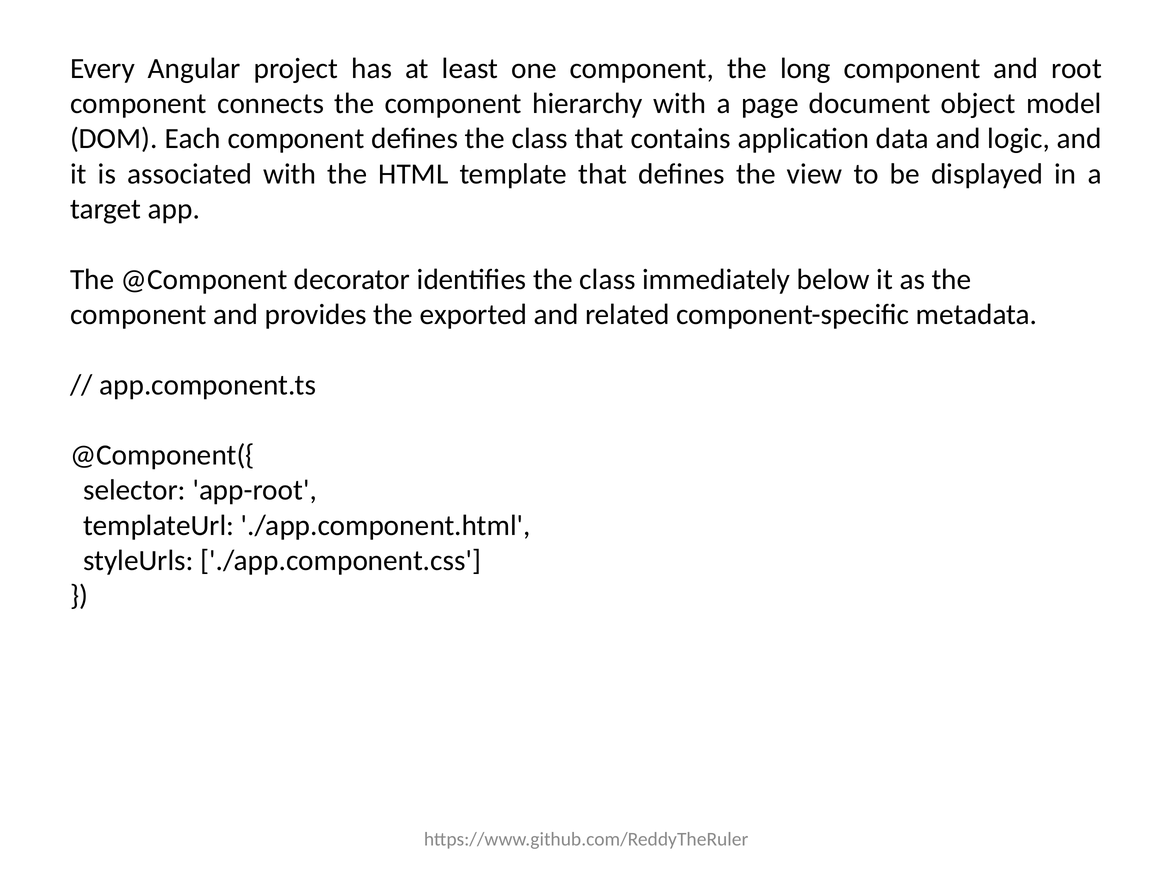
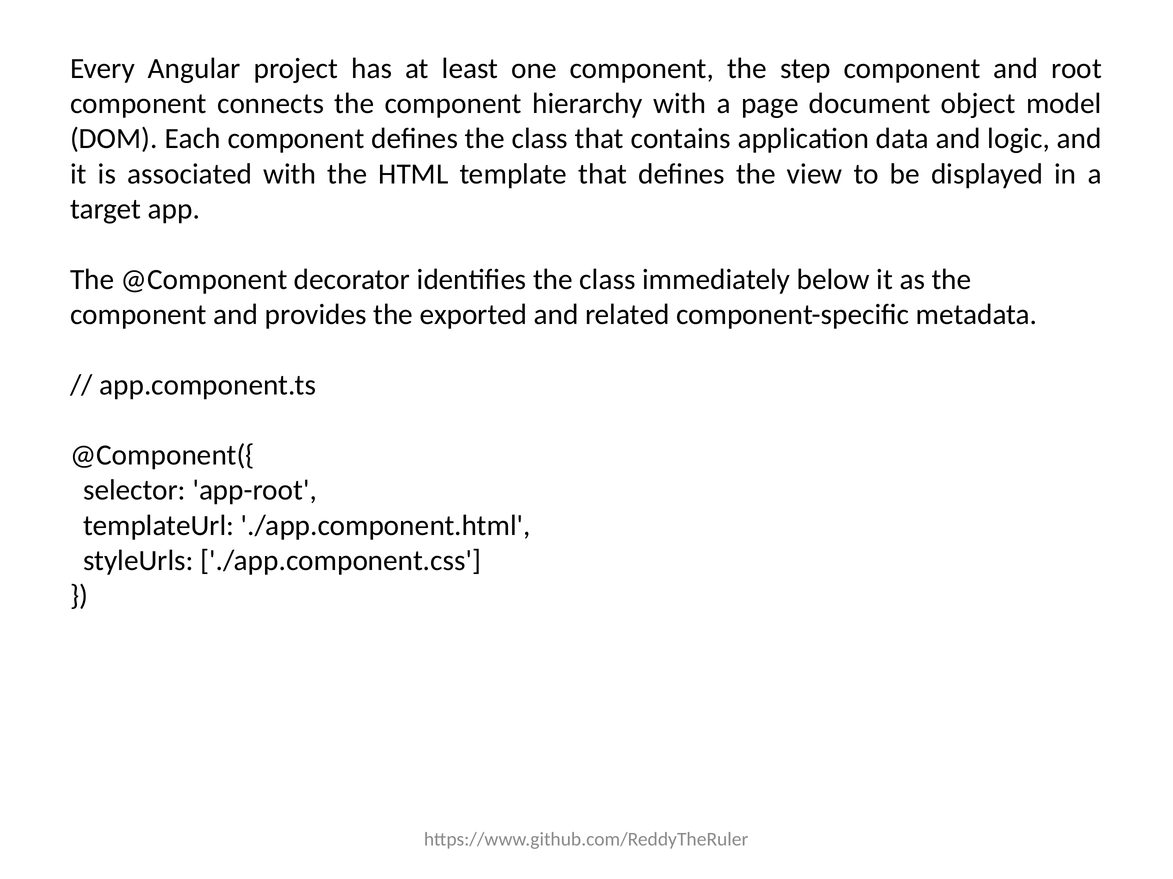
long: long -> step (805, 68)
